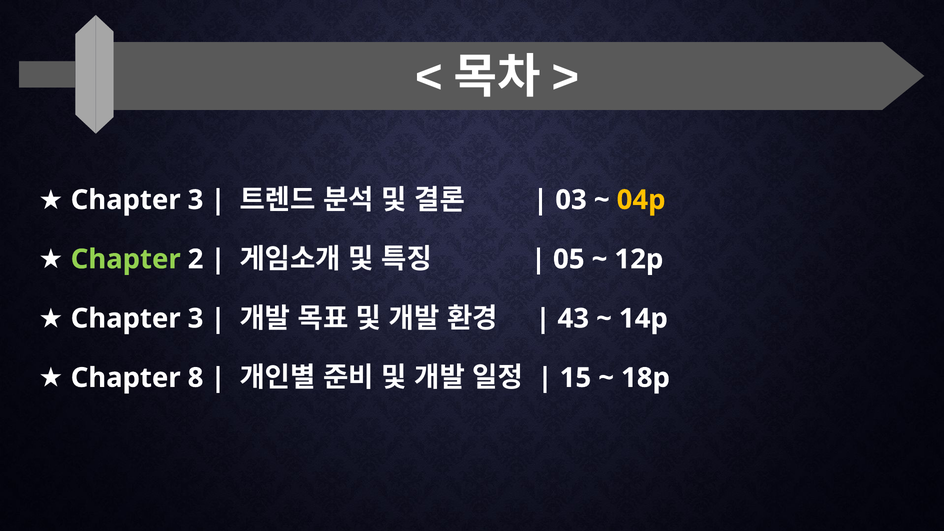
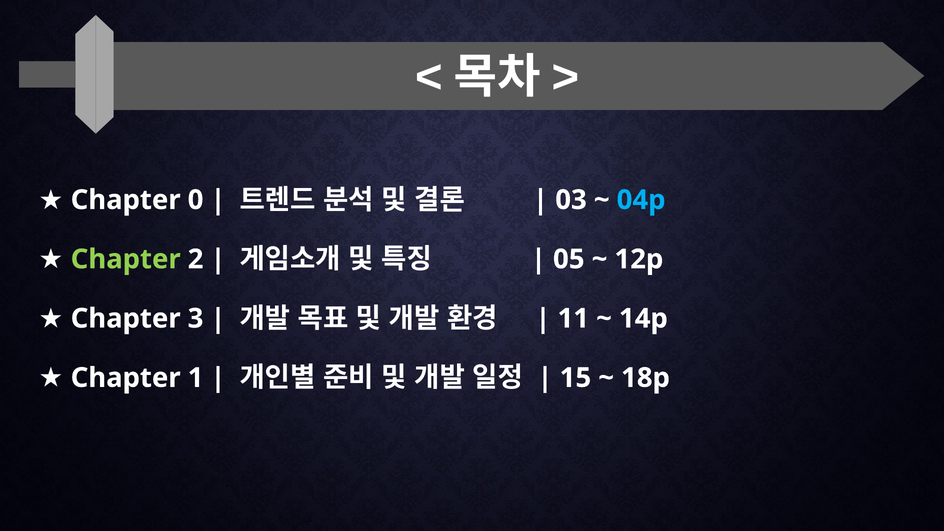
3: 3 -> 0 (196, 200)
04p colour: yellow -> light blue (641, 200)
43: 43 -> 11 (573, 319)
8: 8 -> 1 (196, 378)
